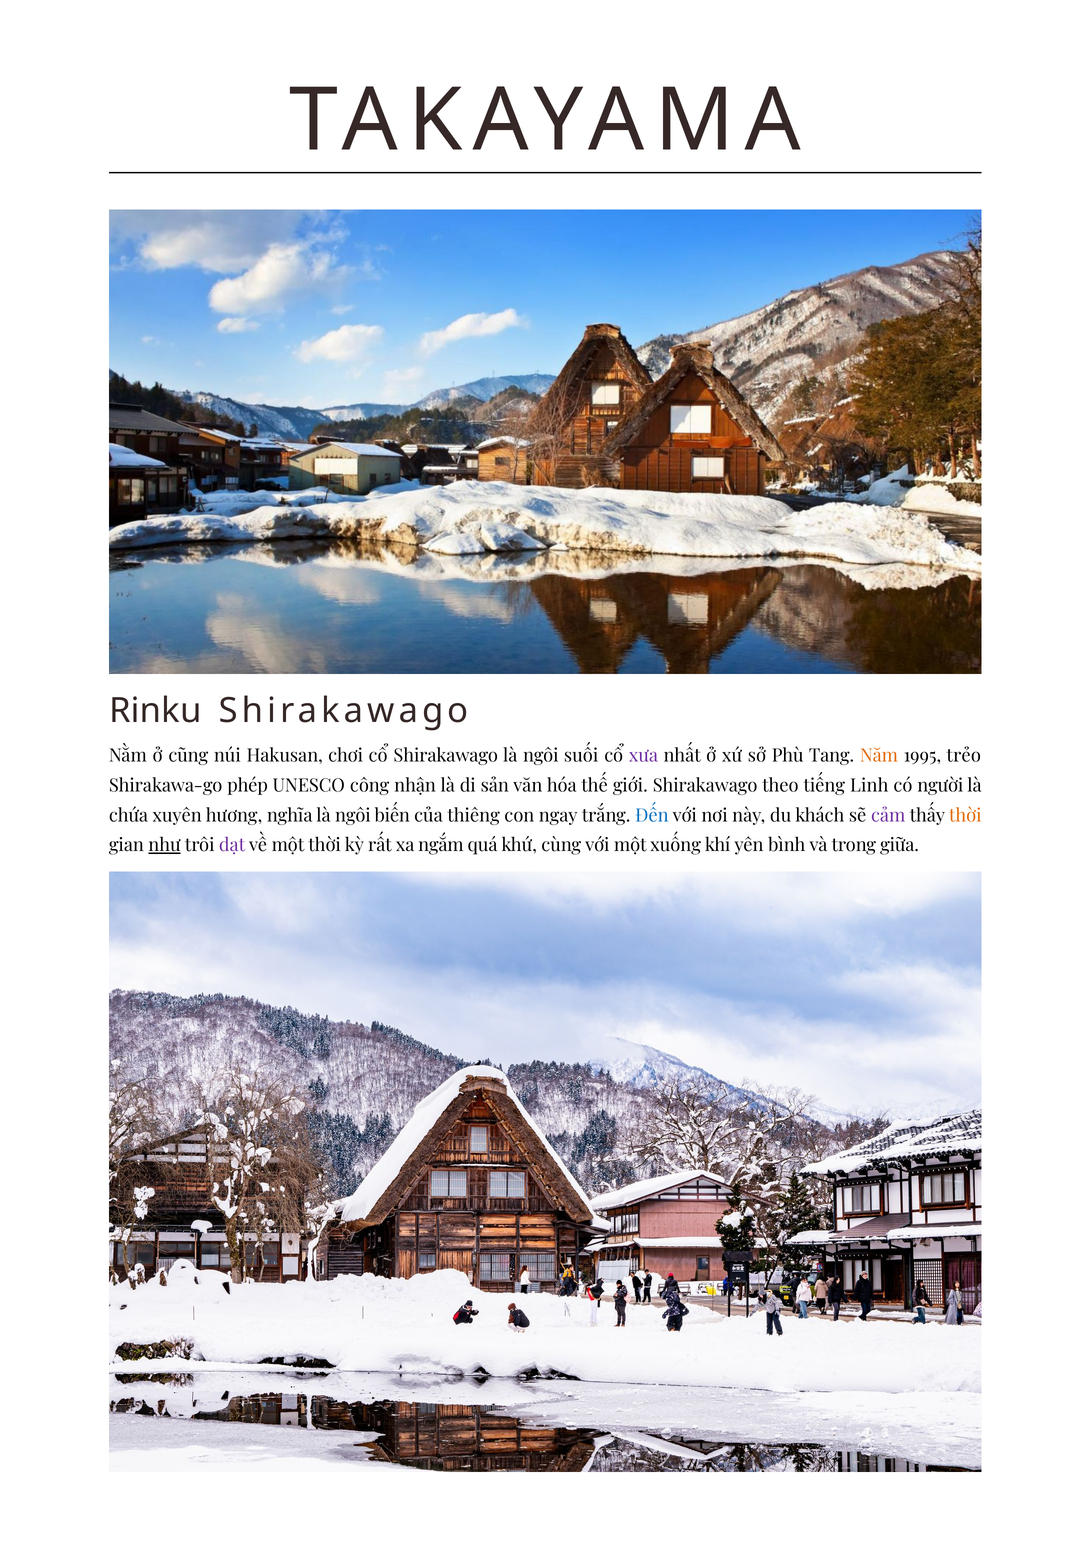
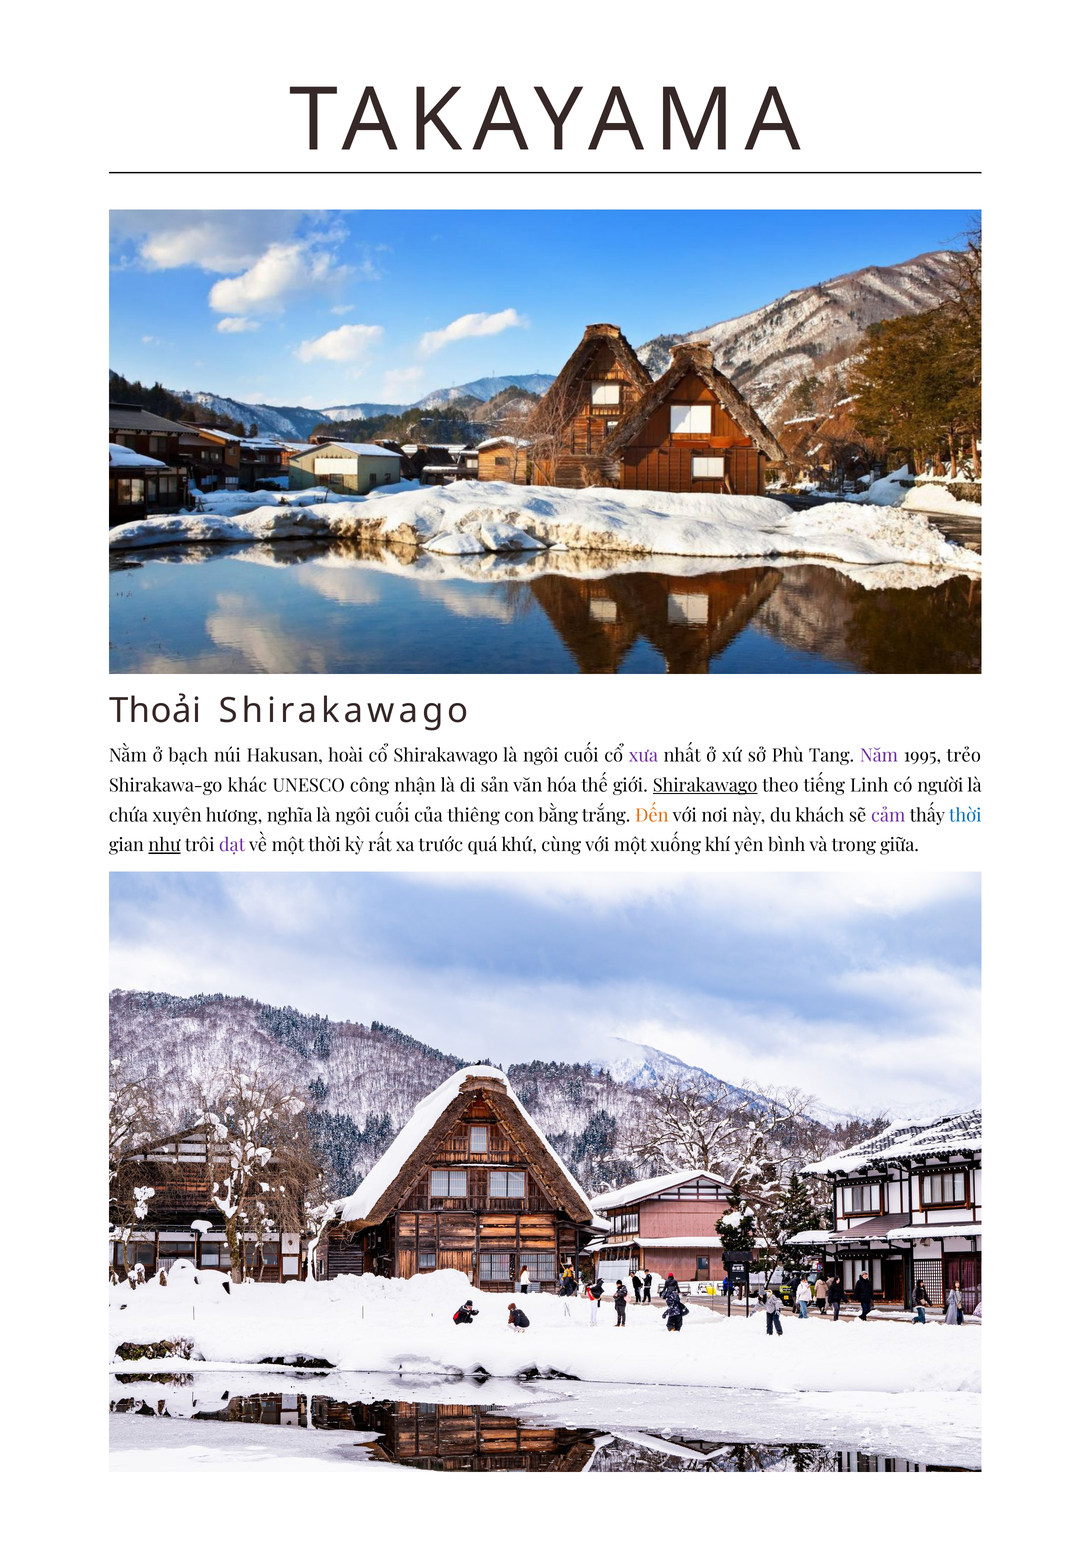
Rinku: Rinku -> Thoải (155, 711)
cũng: cũng -> bạch (188, 756)
chơi: chơi -> hoài (346, 756)
Shirakawago là ngôi suối: suối -> cuối (581, 756)
Năm colour: orange -> purple (879, 756)
phép: phép -> khác (247, 785)
Shirakawago underline: none -> present (705, 785)
nghĩa là ngôi biến: biến -> cuối (392, 815)
ngay: ngay -> bằng (558, 815)
Đến colour: blue -> orange (652, 815)
thời colour: orange -> blue (965, 815)
ngắm: ngắm -> trước (441, 845)
